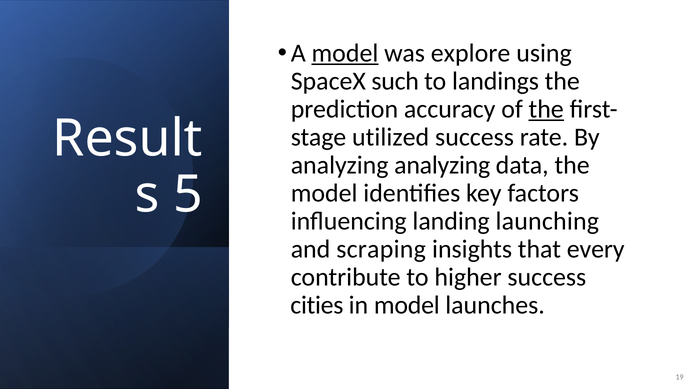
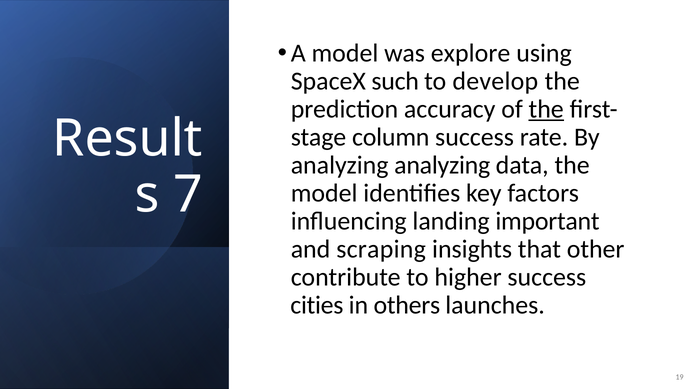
model underline: present -> none (345, 53)
landings: landings -> develop (495, 81)
utilized: utilized -> column (391, 137)
5: 5 -> 7 (188, 194)
launching: launching -> important (548, 221)
every: every -> other (596, 249)
in model: model -> others (407, 305)
